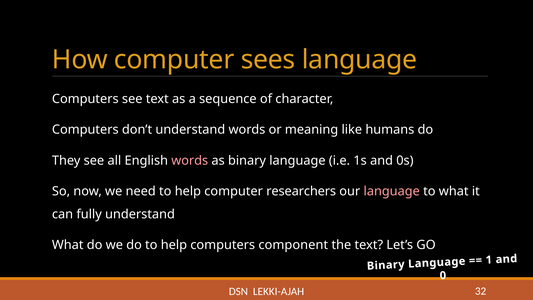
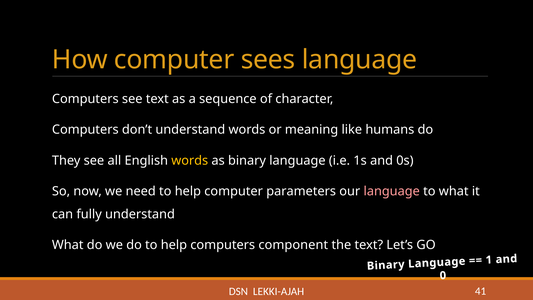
words colour: pink -> yellow (190, 160)
researchers: researchers -> parameters (301, 191)
32: 32 -> 41 (481, 291)
